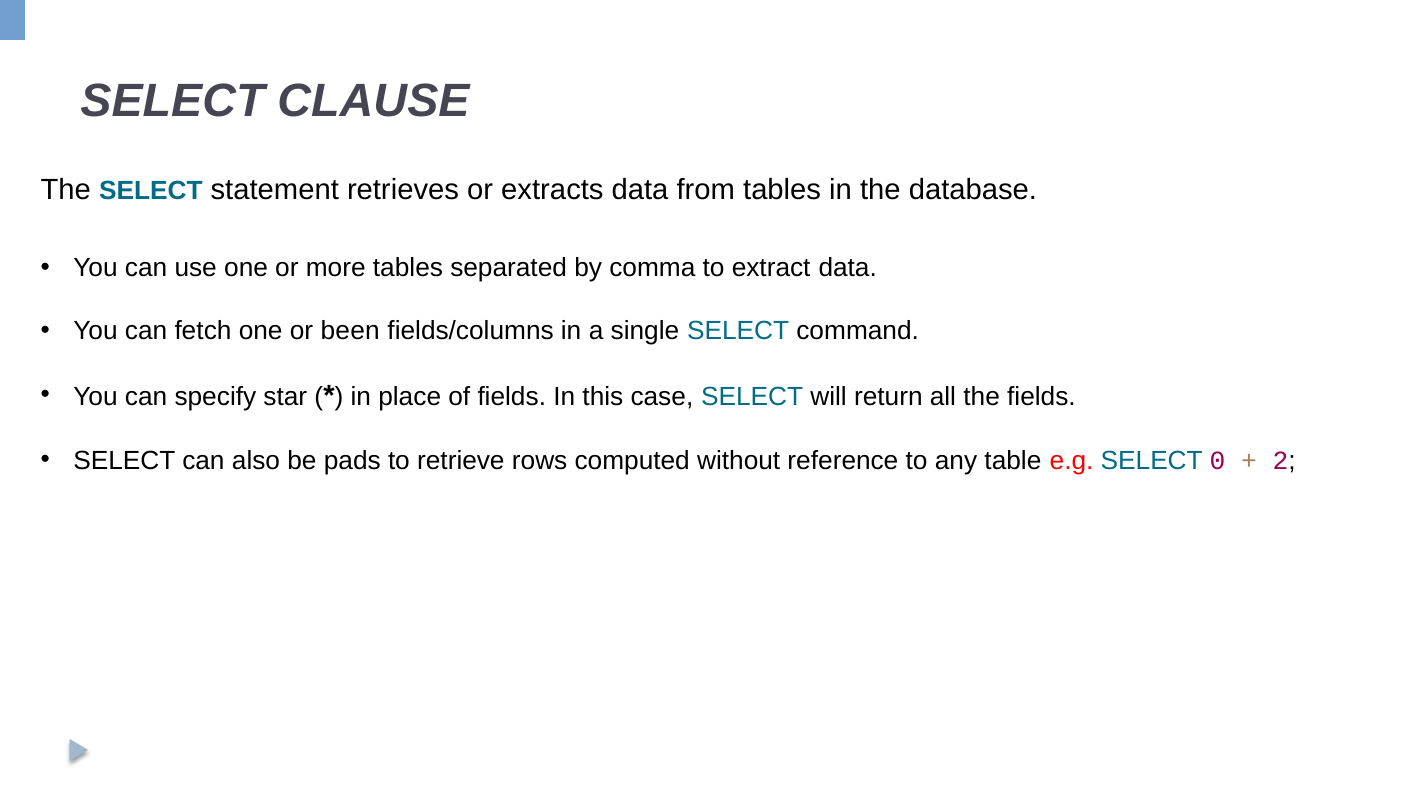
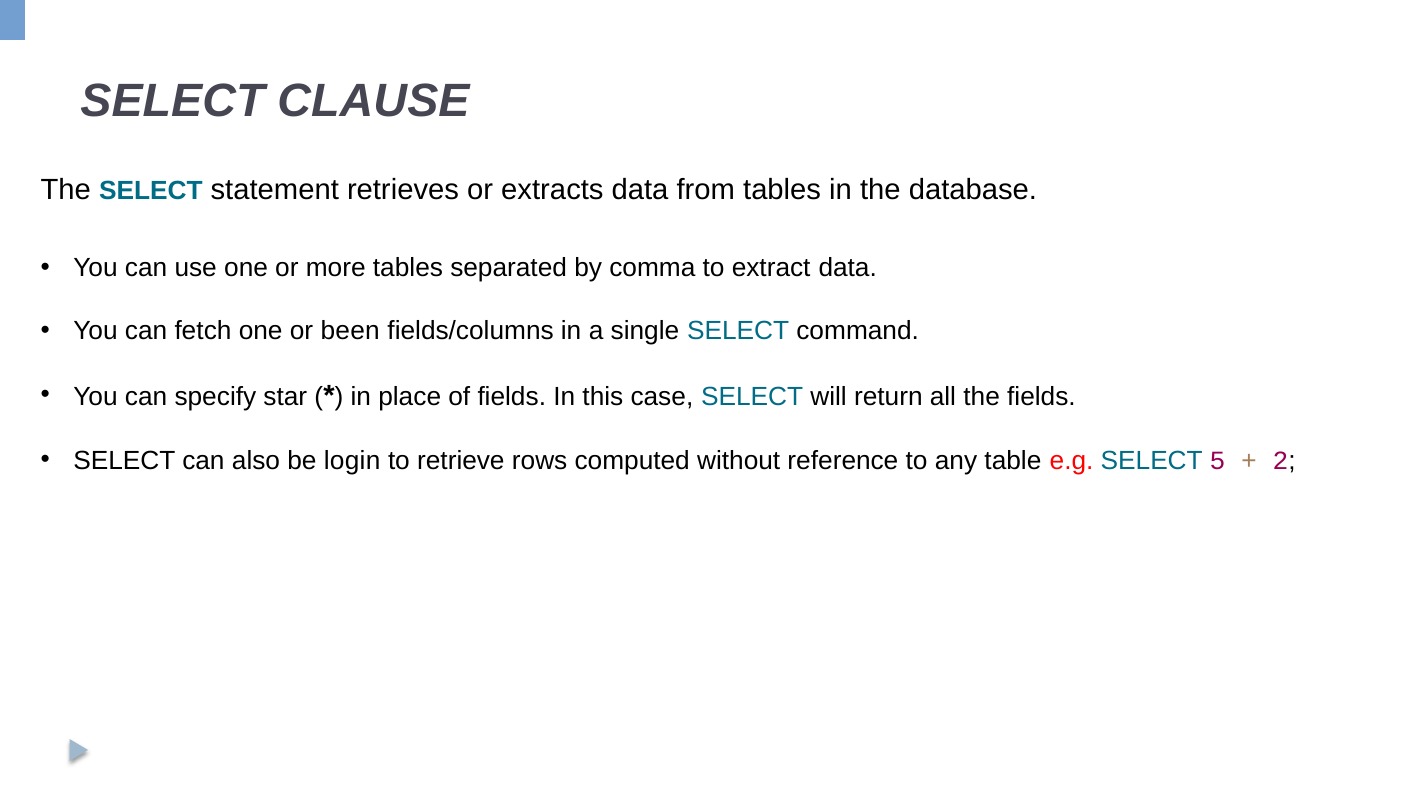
pads: pads -> login (352, 461)
0: 0 -> 5 (1218, 461)
